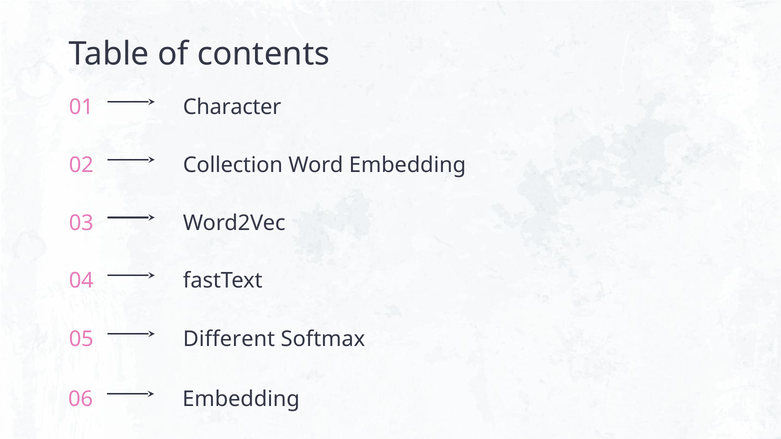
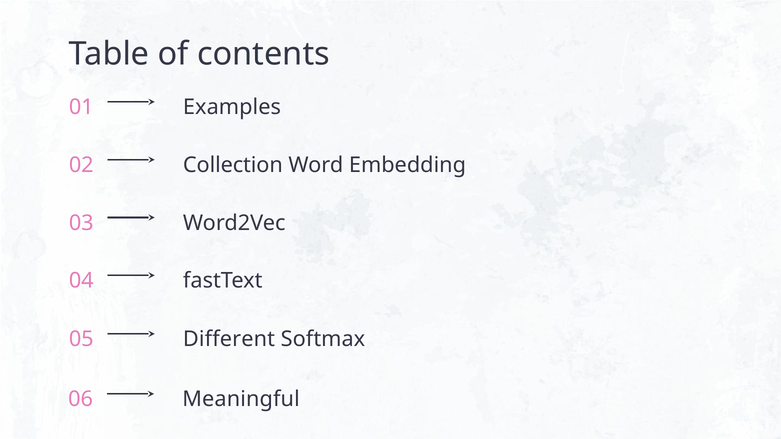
Character: Character -> Examples (232, 107)
06 Embedding: Embedding -> Meaningful (241, 399)
